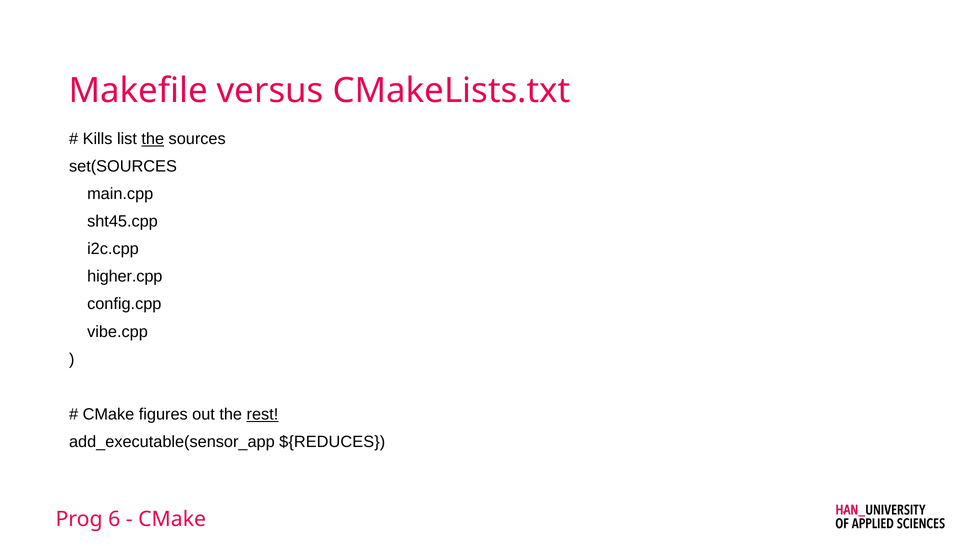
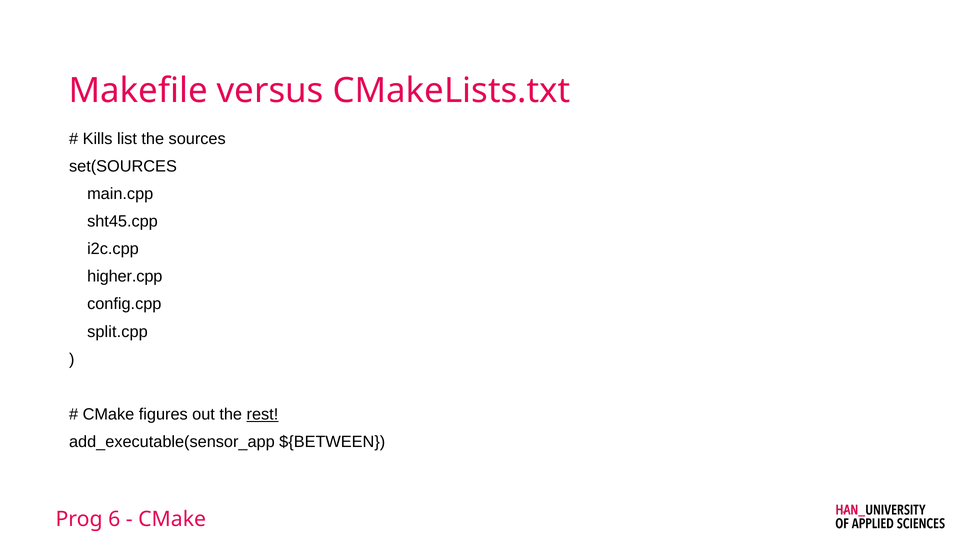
the underline: present -> none (153, 139)
vibe.cpp: vibe.cpp -> split.cpp (117, 332)
${REDUCES: ${REDUCES -> ${BETWEEN (332, 442)
